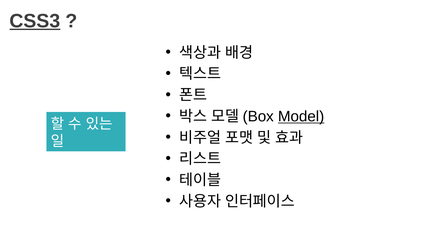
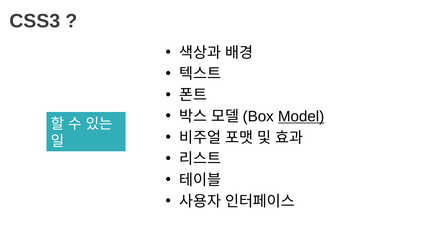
CSS3 underline: present -> none (35, 21)
